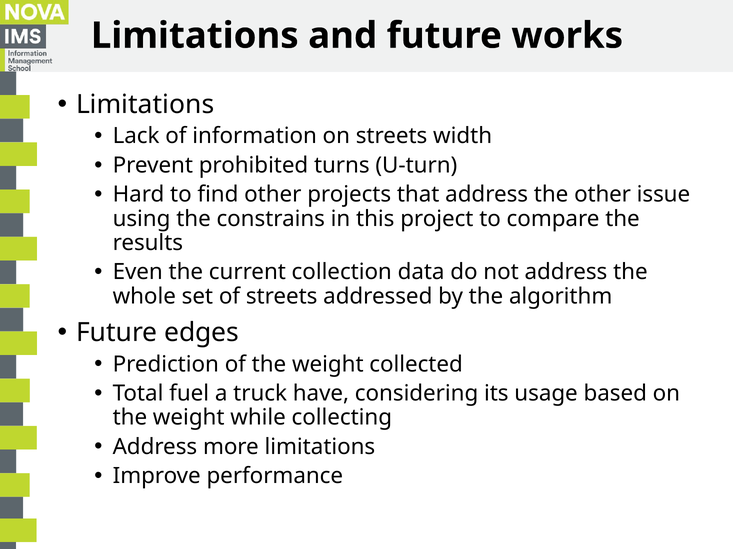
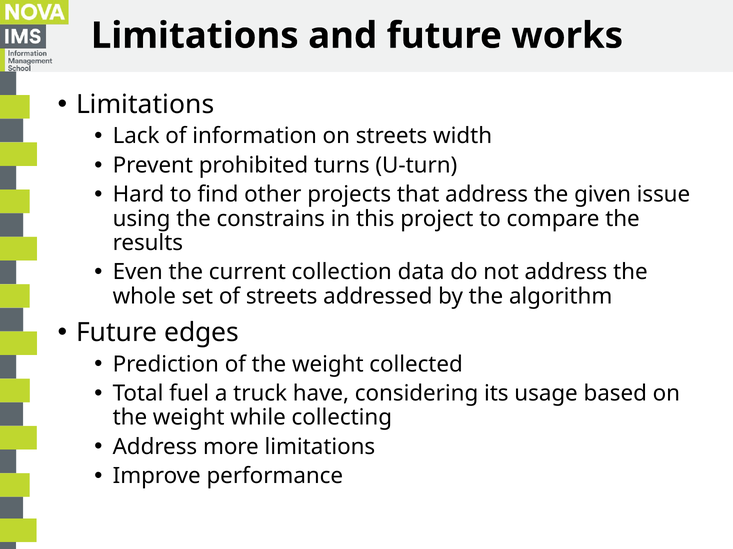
the other: other -> given (603, 195)
